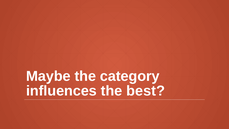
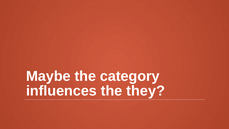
best: best -> they (146, 91)
